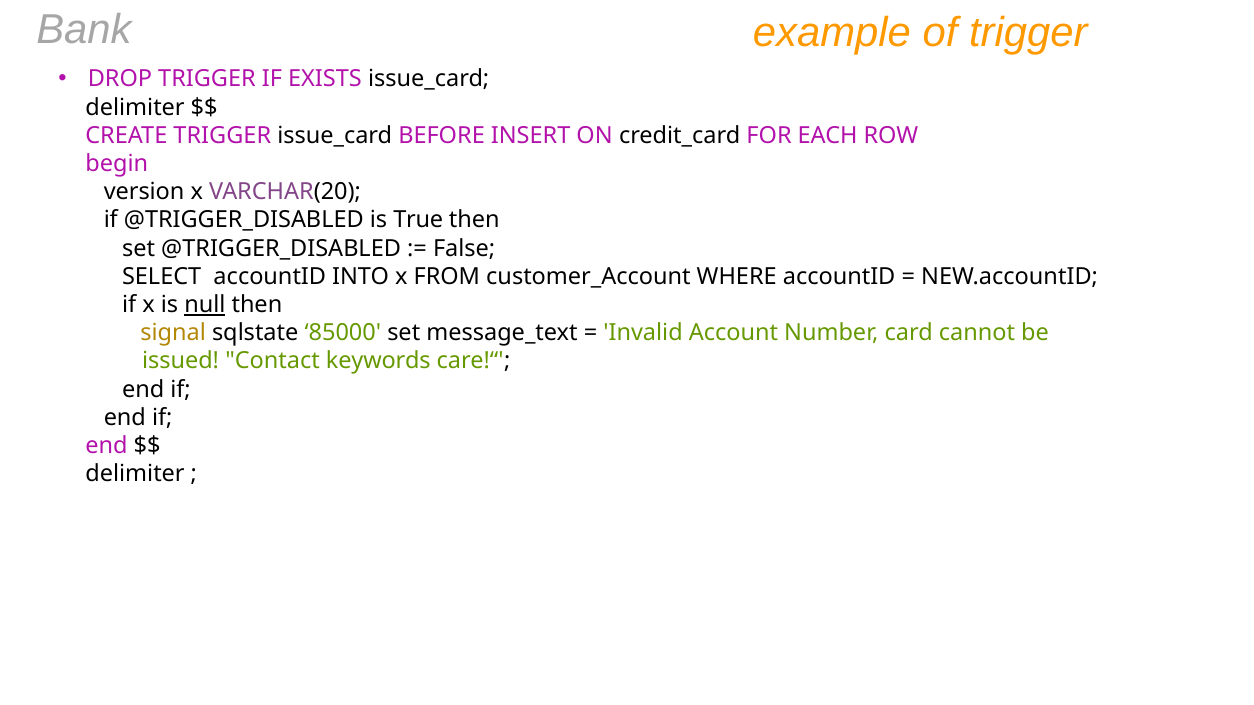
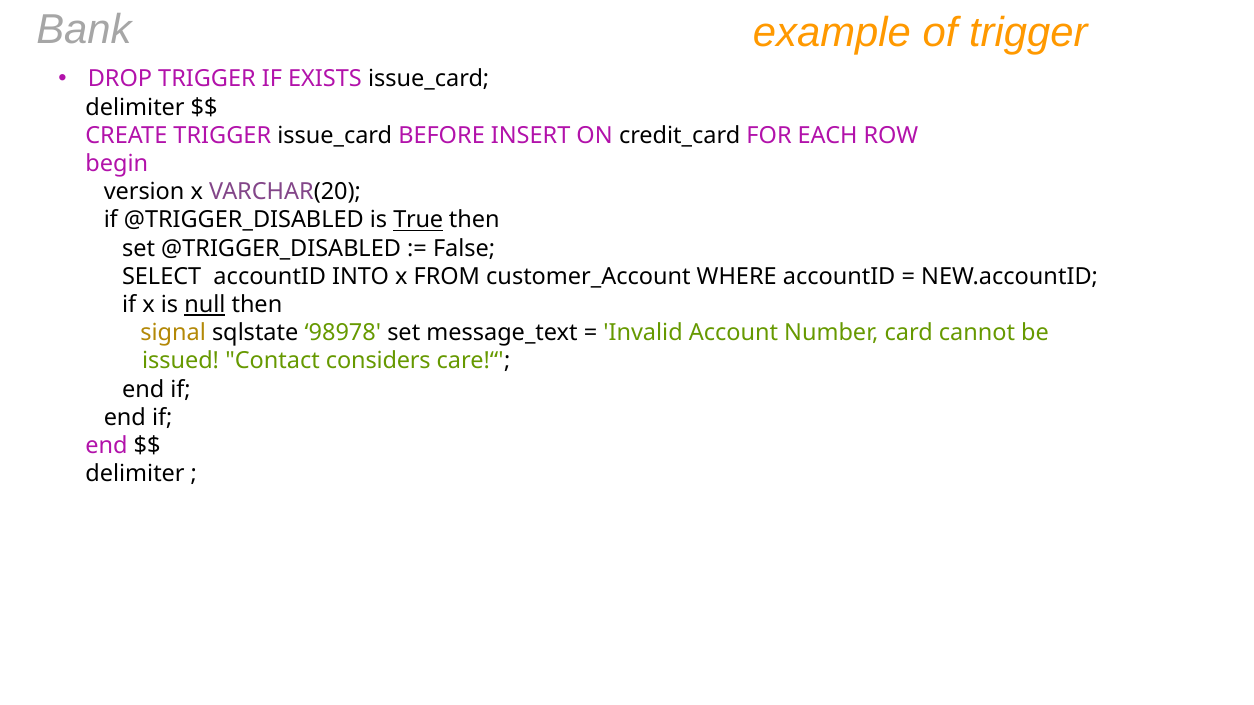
True underline: none -> present (418, 220)
85000: 85000 -> 98978 (343, 333)
keywords: keywords -> considers (378, 361)
